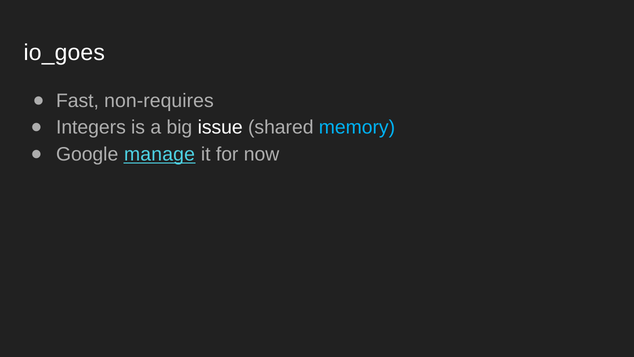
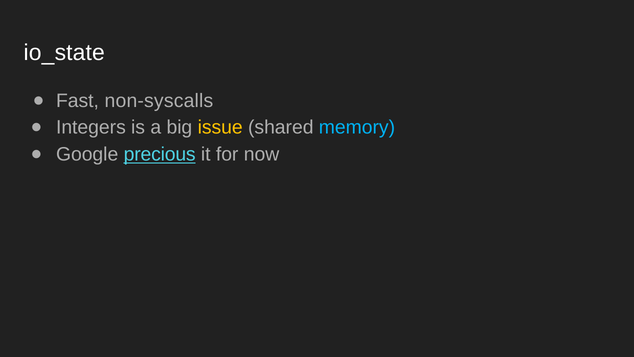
io_goes: io_goes -> io_state (64, 53)
non-requires: non-requires -> non-syscalls (159, 101)
issue colour: white -> yellow (220, 127)
manage: manage -> precious (160, 154)
